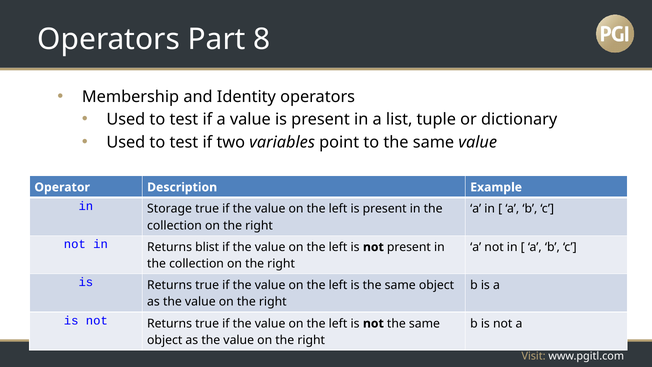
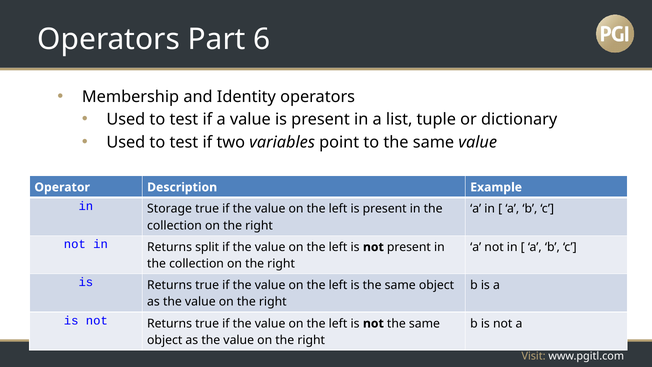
8: 8 -> 6 (262, 39)
blist: blist -> split (207, 247)
